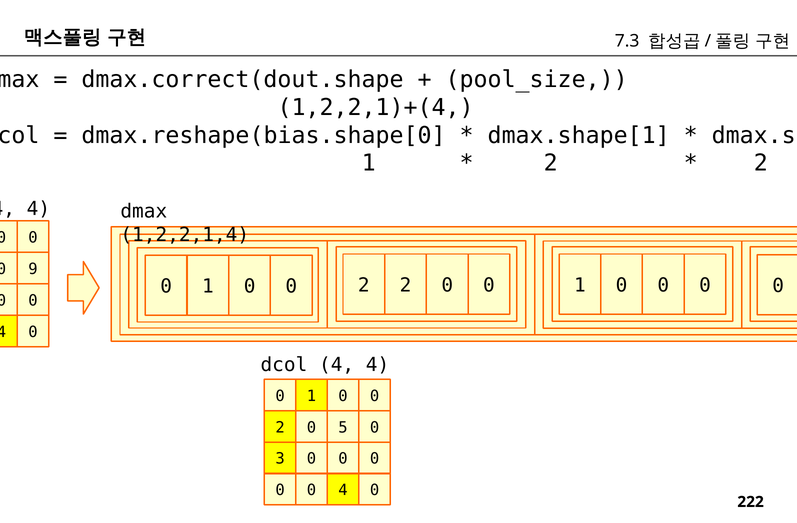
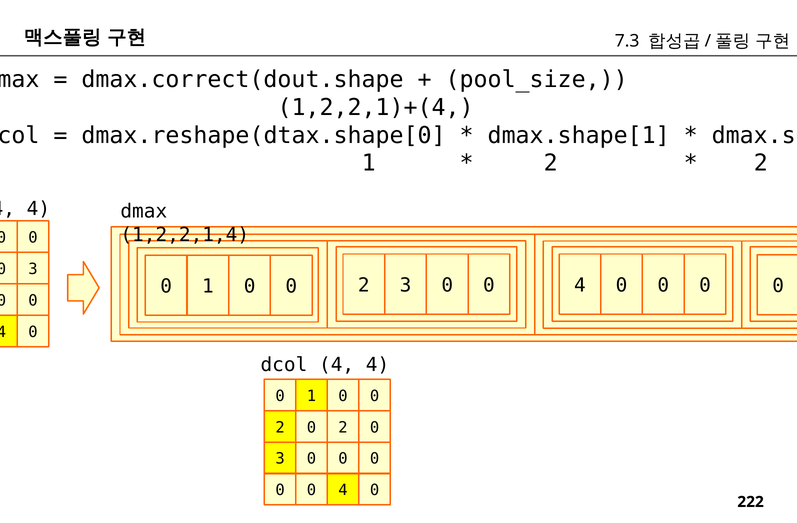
dmax.reshape(bias.shape[0: dmax.reshape(bias.shape[0 -> dmax.reshape(dtax.shape[0 (264, 136)
9: 9 -> 3 (33, 269)
2 2: 2 -> 3 (406, 286)
1: 1 -> 4 (580, 286)
2 0 5: 5 -> 2 (343, 428)
